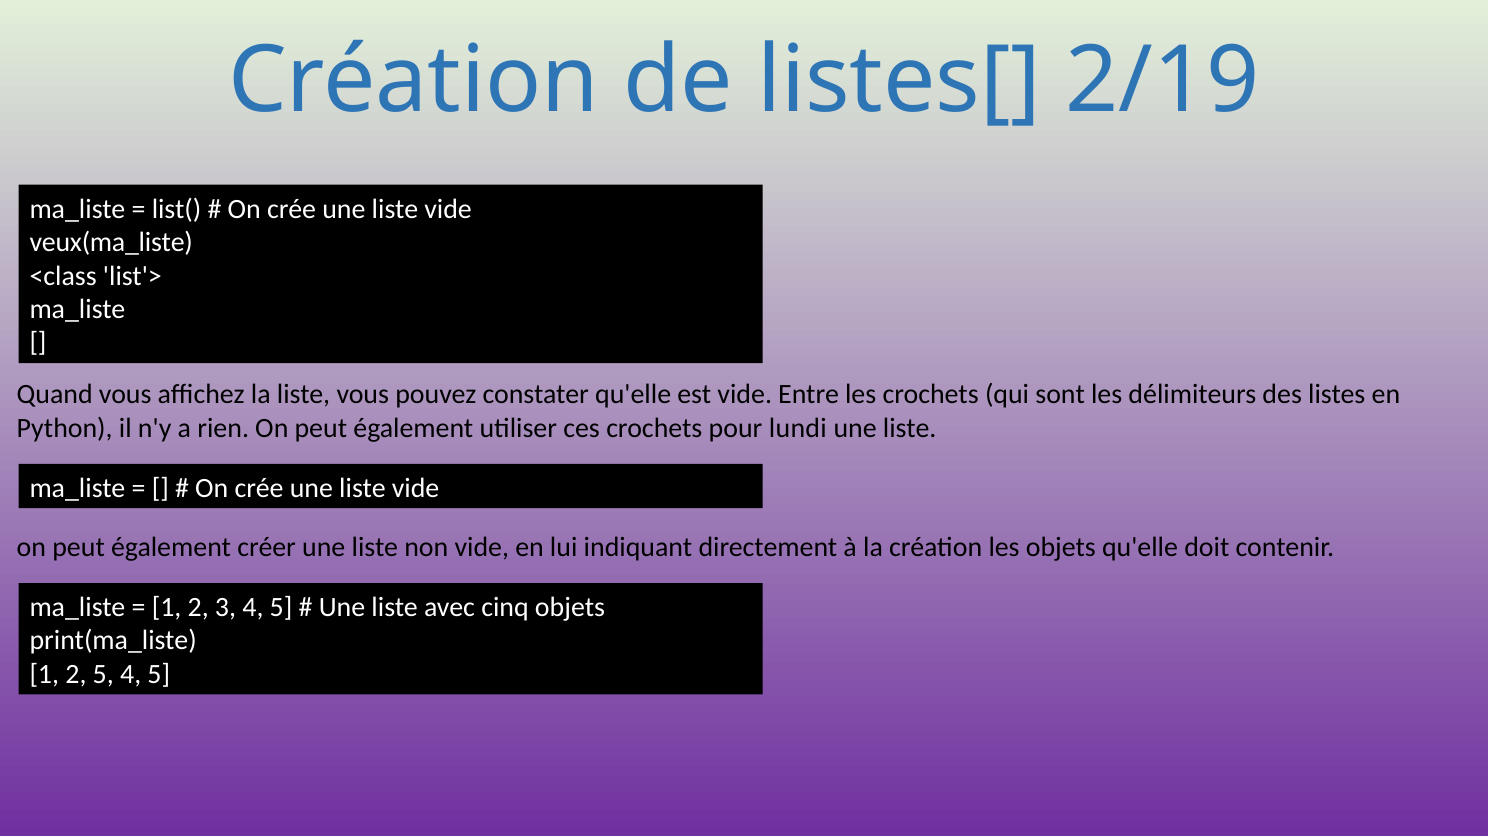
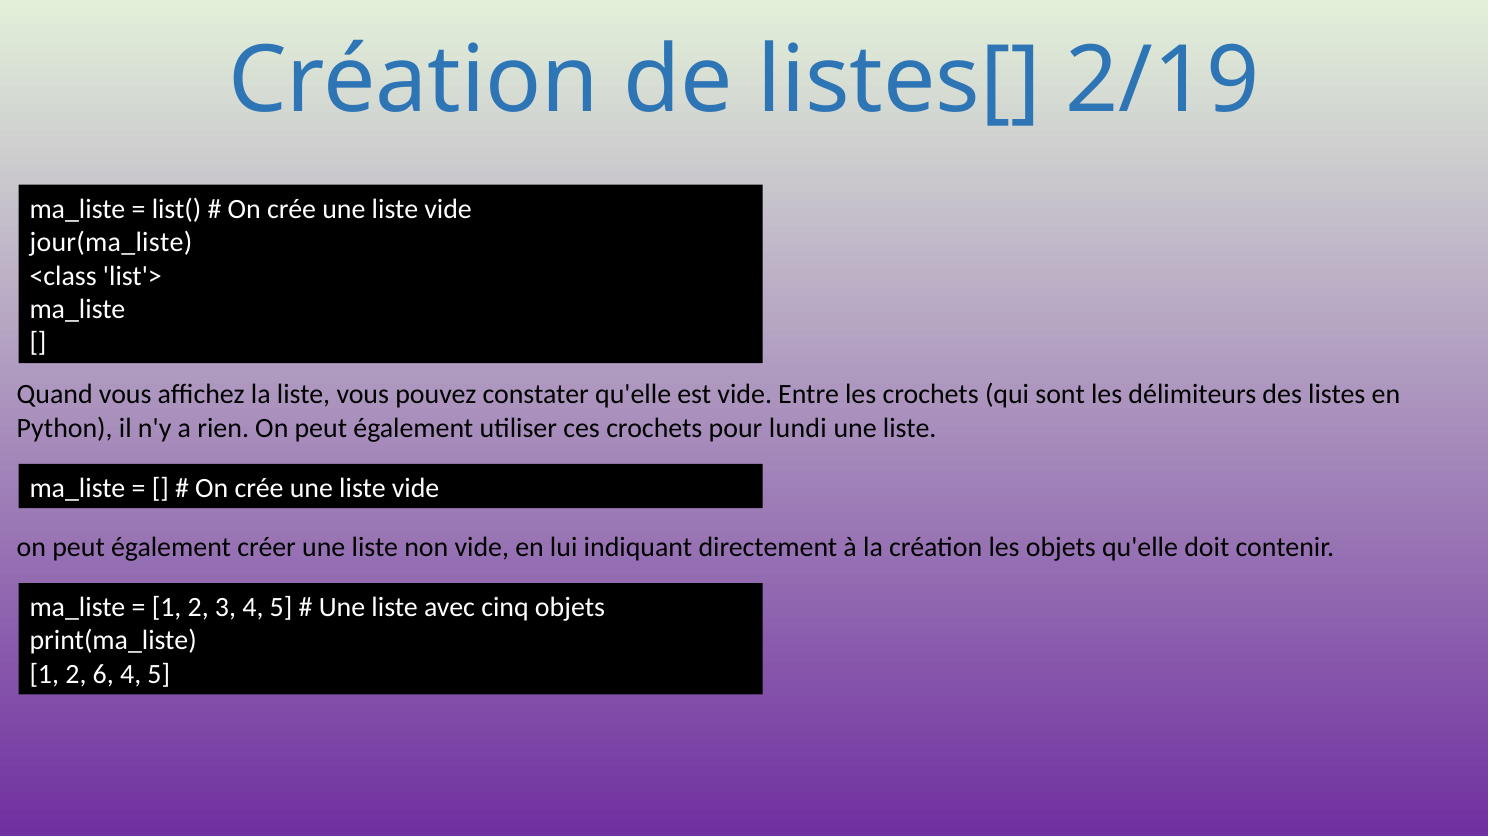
veux(ma_liste: veux(ma_liste -> jour(ma_liste (111, 242)
2 5: 5 -> 6 (103, 674)
